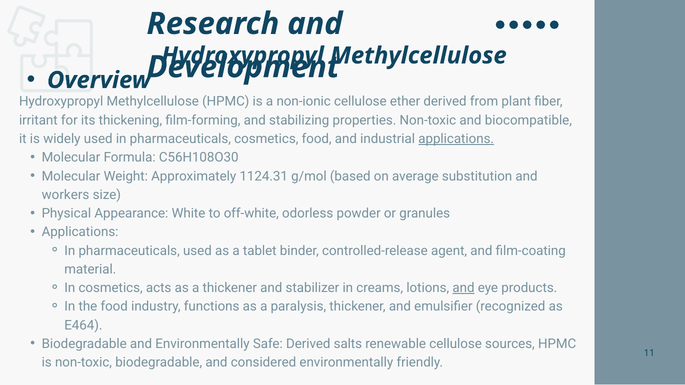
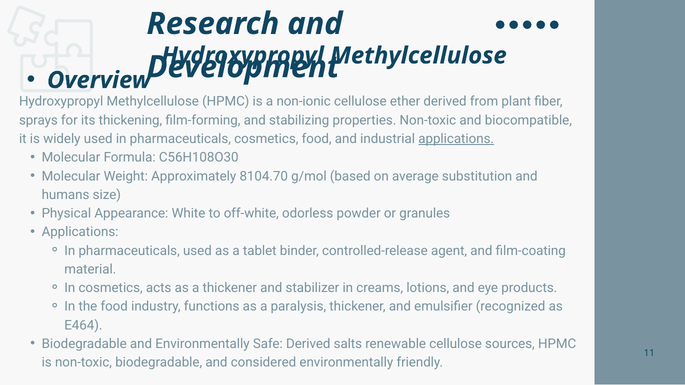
irritant: irritant -> sprays (38, 120)
1124.31: 1124.31 -> 8104.70 (264, 176)
workers: workers -> humans (66, 195)
and underline: present -> none (464, 288)
